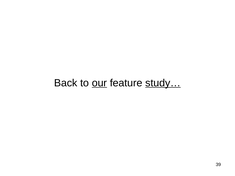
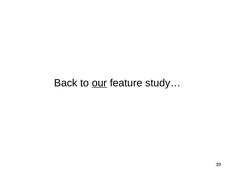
study… underline: present -> none (163, 83)
